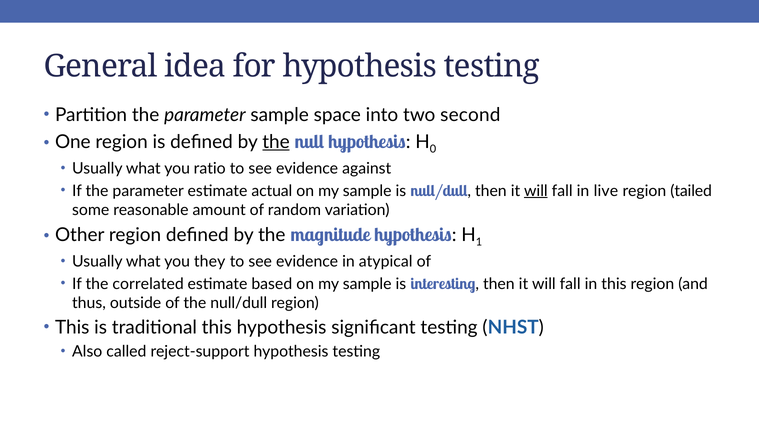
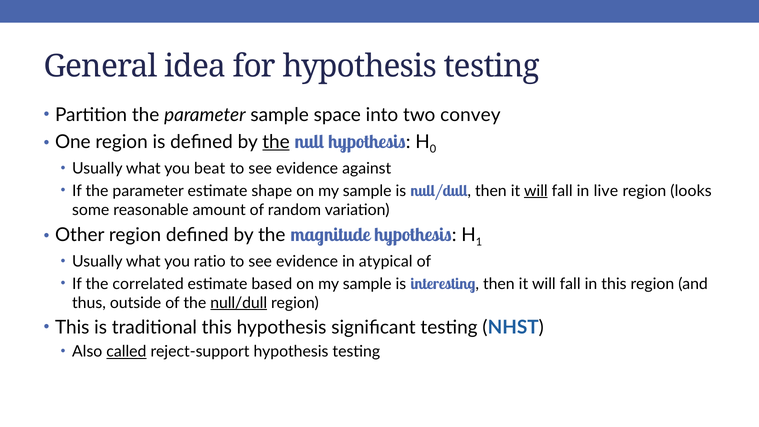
second: second -> convey (470, 115)
ratio: ratio -> beat (210, 169)
actual: actual -> shape (272, 191)
tailed: tailed -> looks (691, 191)
they: they -> ratio (210, 262)
null/dull underline: none -> present (239, 303)
called underline: none -> present (126, 351)
